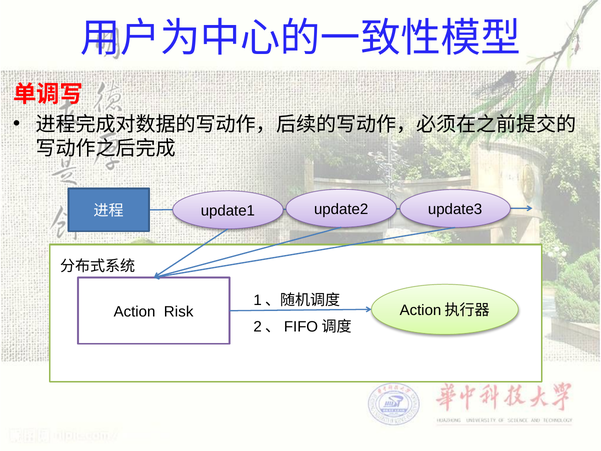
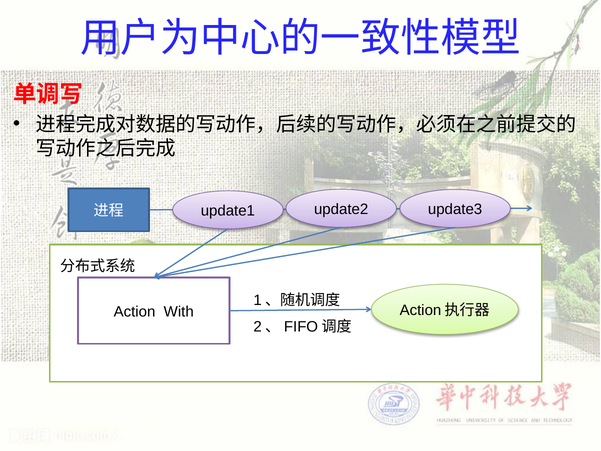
Risk: Risk -> With (179, 312)
